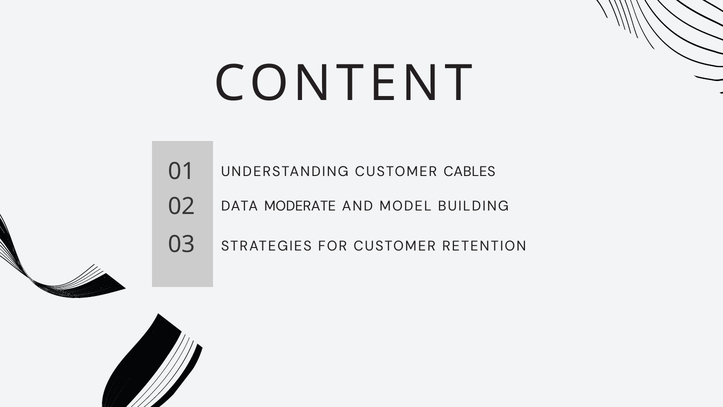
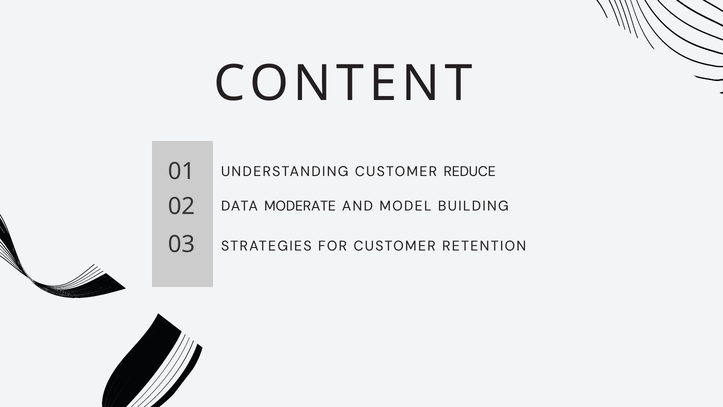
CABLES: CABLES -> REDUCE (470, 171)
